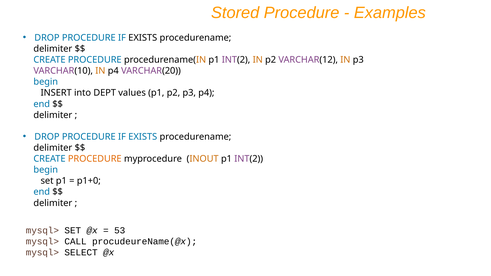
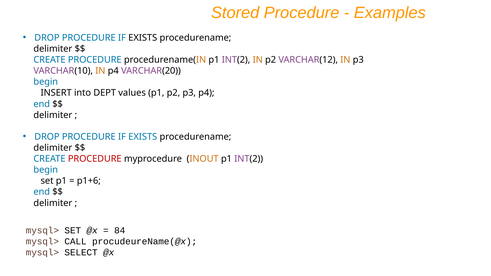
PROCEDURE colour: orange -> red (95, 159)
p1+0: p1+0 -> p1+6 (89, 181)
53: 53 -> 84 (120, 231)
